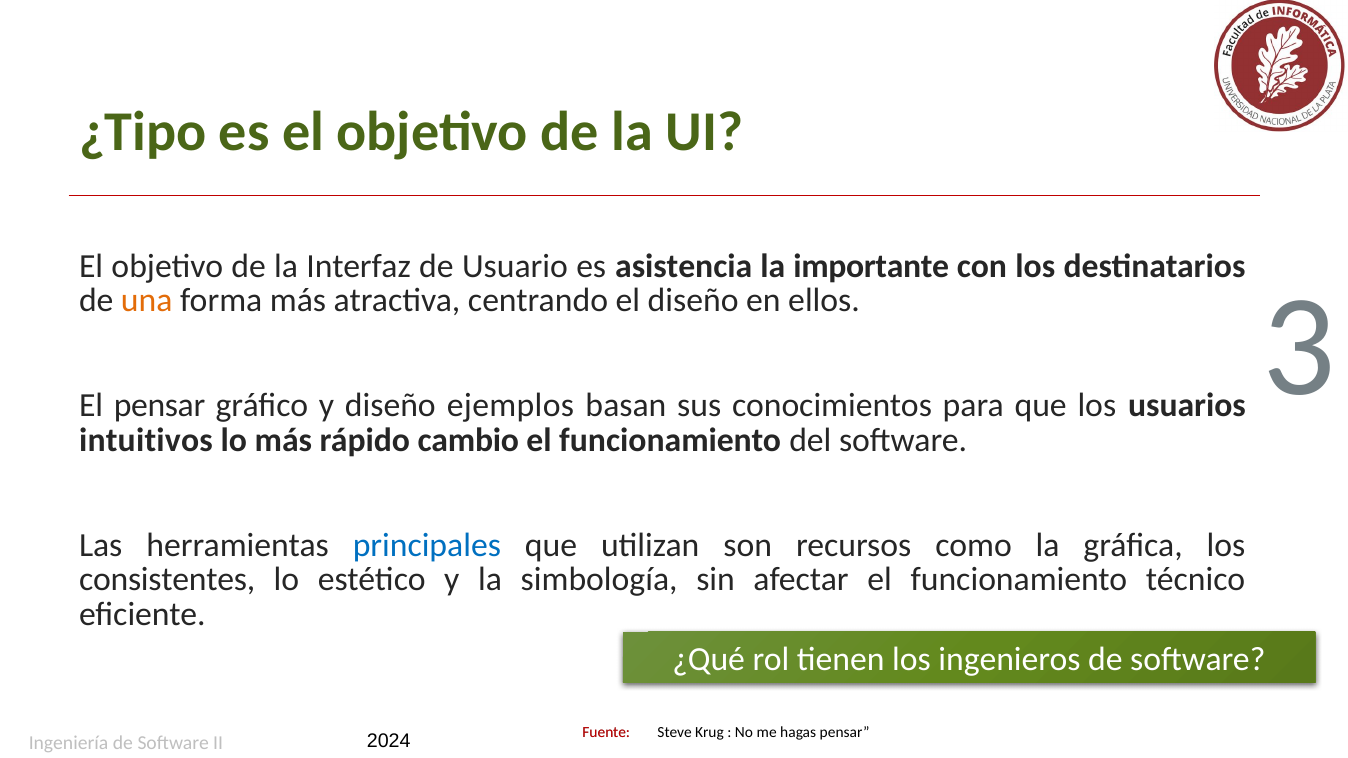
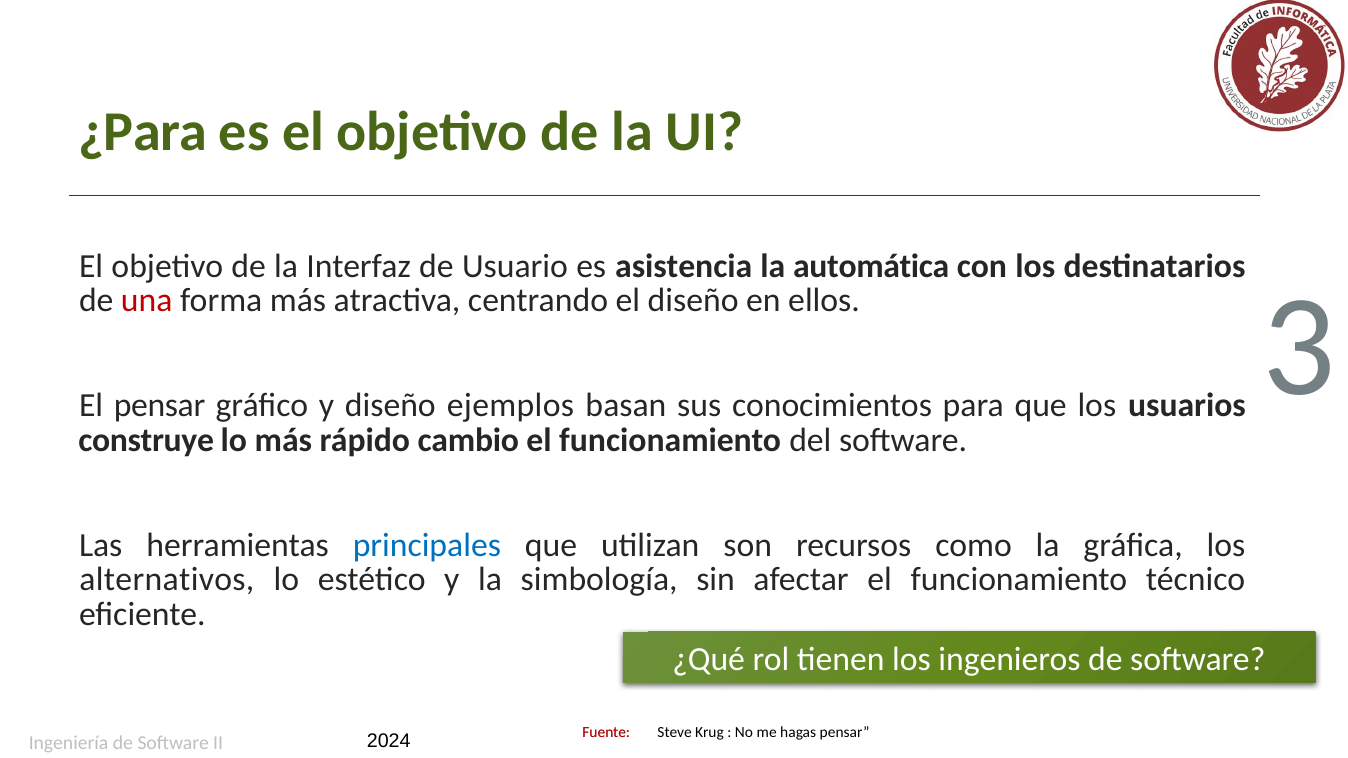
¿Tipo: ¿Tipo -> ¿Para (143, 132)
importante: importante -> automática (871, 266)
una colour: orange -> red (147, 301)
intuitivos: intuitivos -> construye (146, 440)
consistentes: consistentes -> alternativos (167, 580)
